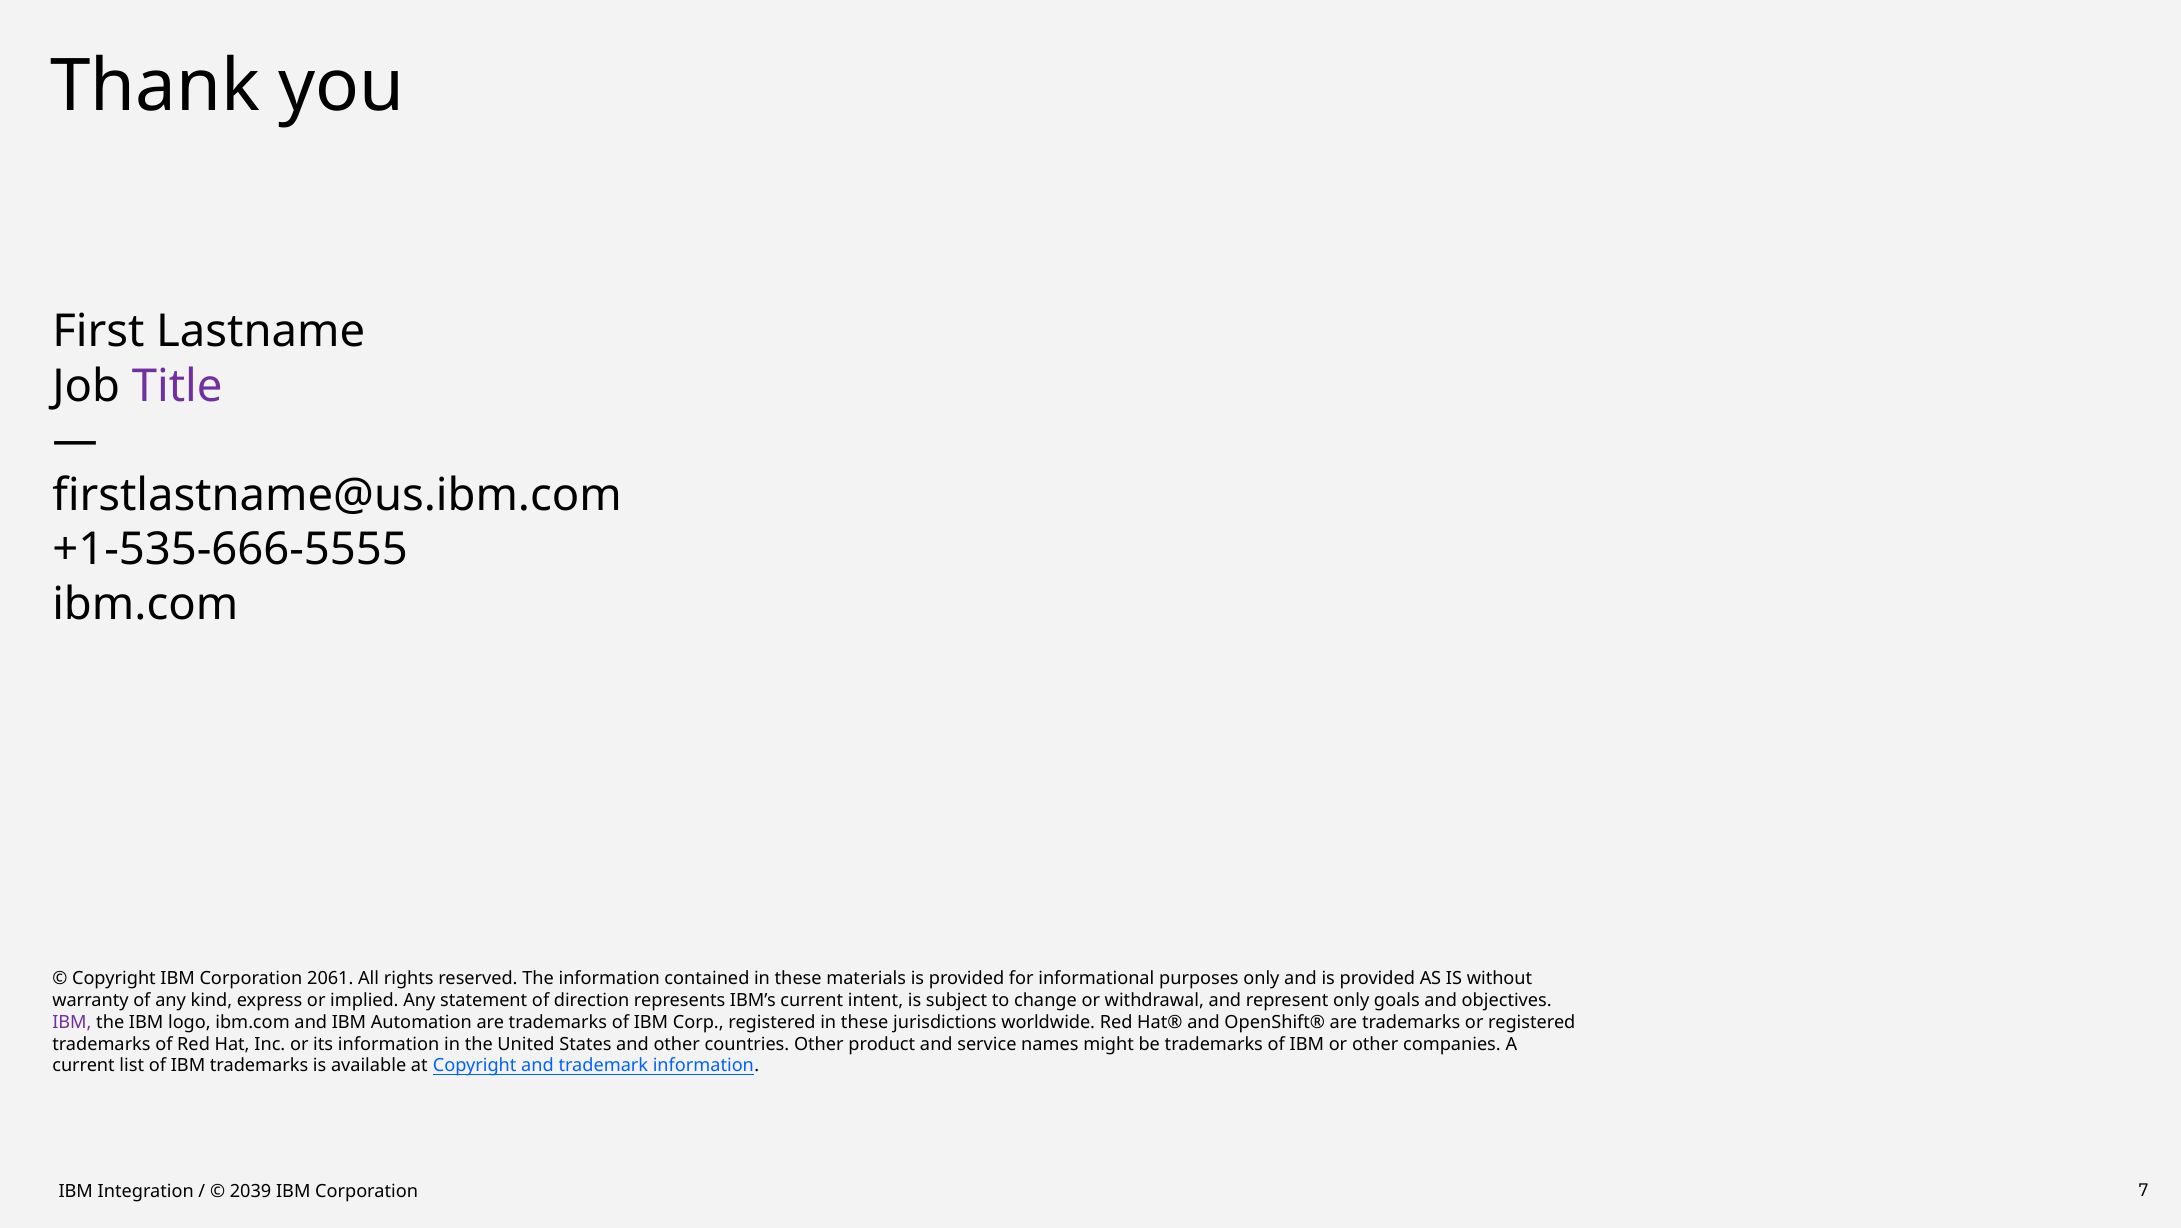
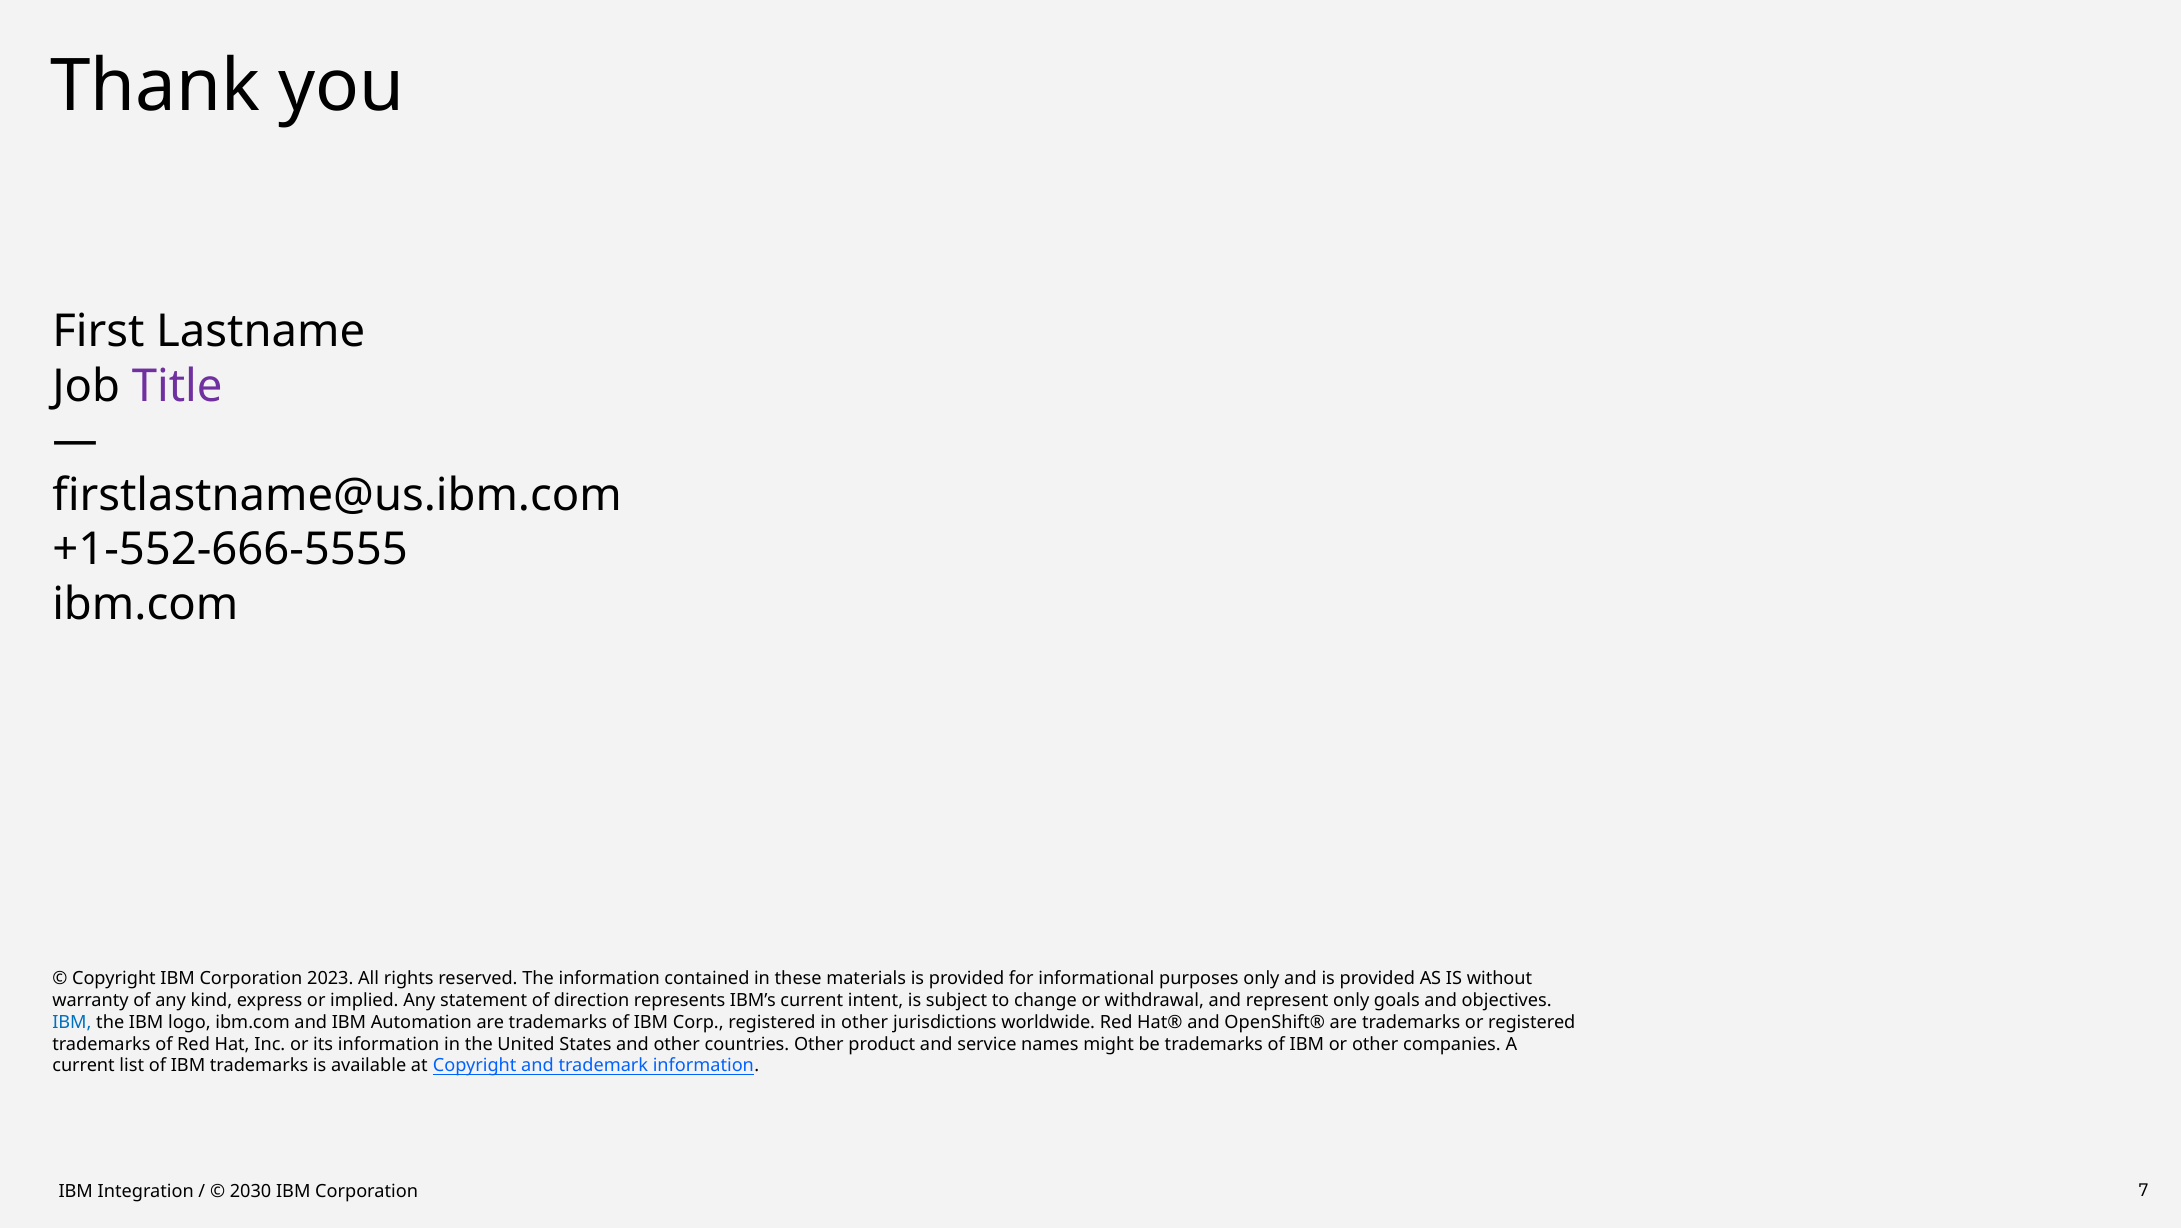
+1-535-666-5555: +1-535-666-5555 -> +1-552-666-5555 (230, 550)
2061: 2061 -> 2023 (330, 979)
IBM colour: purple -> blue (72, 1022)
registered in these: these -> other (865, 1022)
2039: 2039 -> 2030 (251, 1191)
